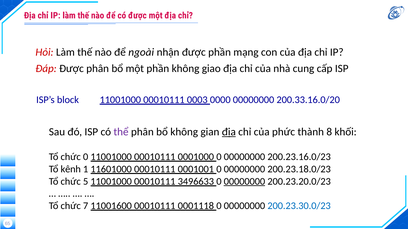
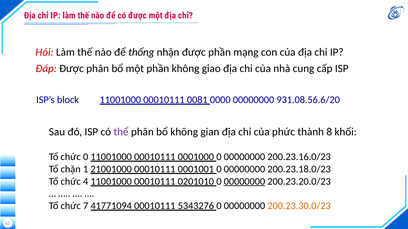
ngoài: ngoài -> thống (141, 52)
0003: 0003 -> 0081 (197, 100)
200.33.16.0/20: 200.33.16.0/20 -> 931.08.56.6/20 (308, 100)
địa underline: present -> none (229, 132)
kênh: kênh -> chặn (71, 169)
11601000: 11601000 -> 21001000 (111, 169)
5: 5 -> 4 (86, 182)
3496633: 3496633 -> 0201010 (196, 182)
11001600: 11001600 -> 41771094 (111, 206)
0001118: 0001118 -> 5343276 (196, 206)
200.23.30.0/23 colour: blue -> orange (299, 206)
